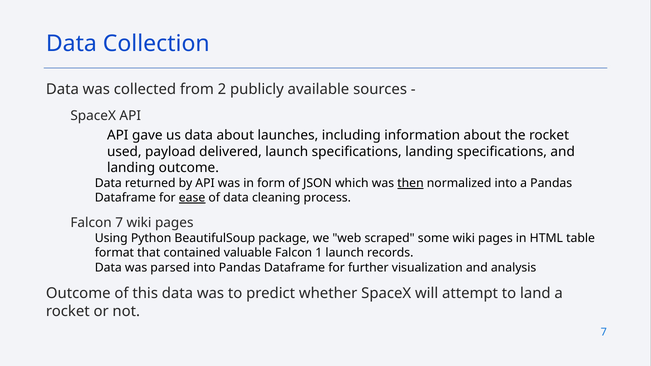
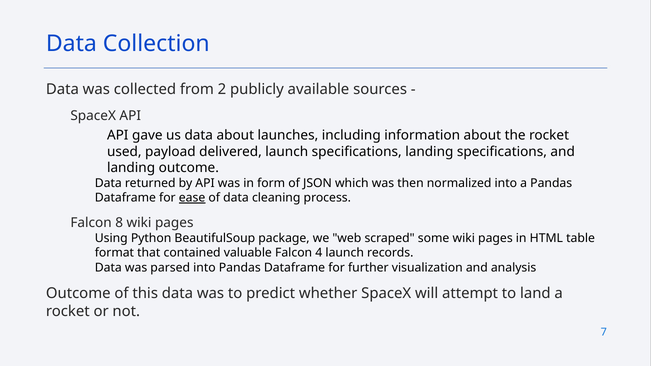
then underline: present -> none (410, 183)
Falcon 7: 7 -> 8 (119, 223)
1: 1 -> 4 (319, 253)
